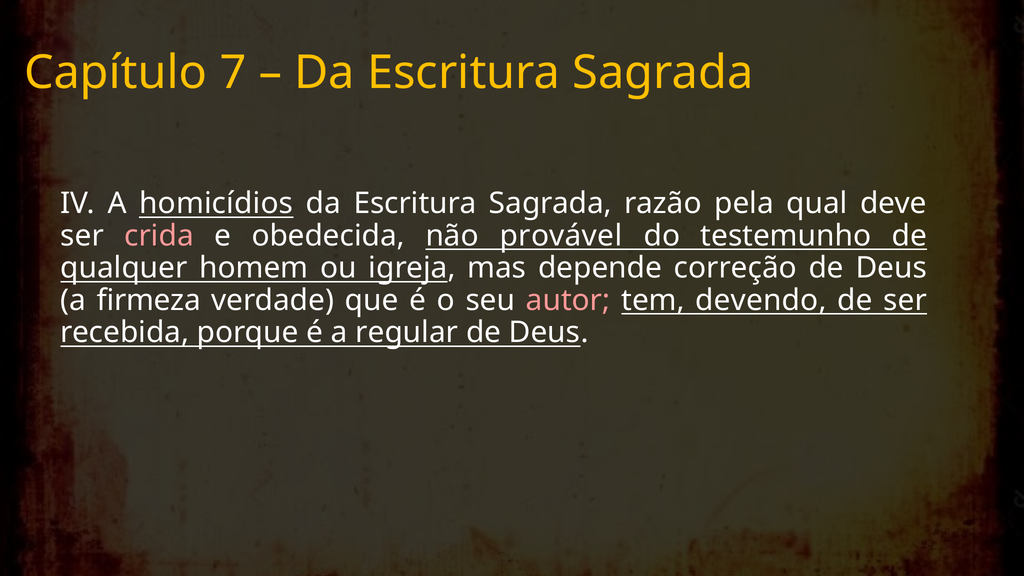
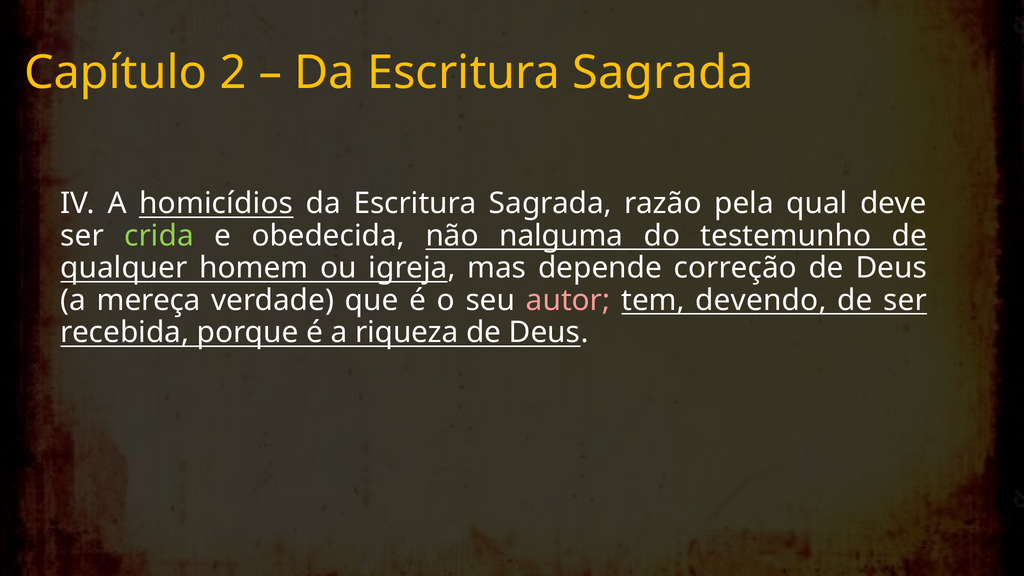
7: 7 -> 2 (233, 73)
crida colour: pink -> light green (159, 236)
provável: provável -> nalguma (561, 236)
firmeza: firmeza -> mereça (149, 300)
regular: regular -> riqueza (407, 332)
